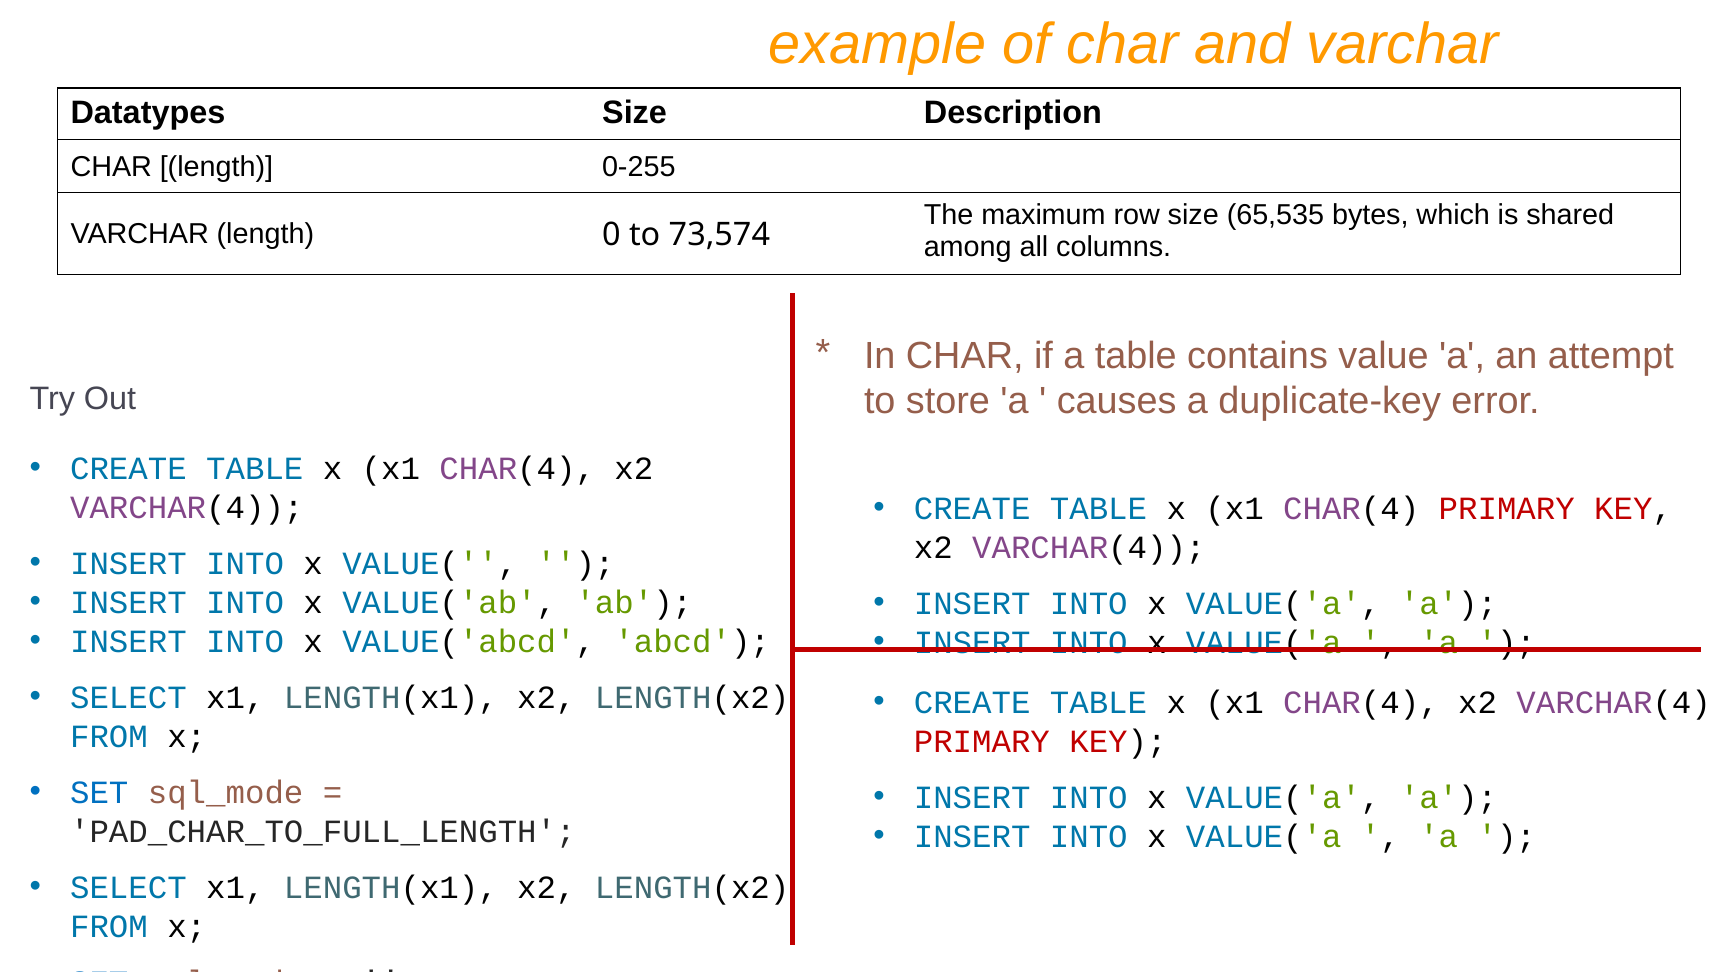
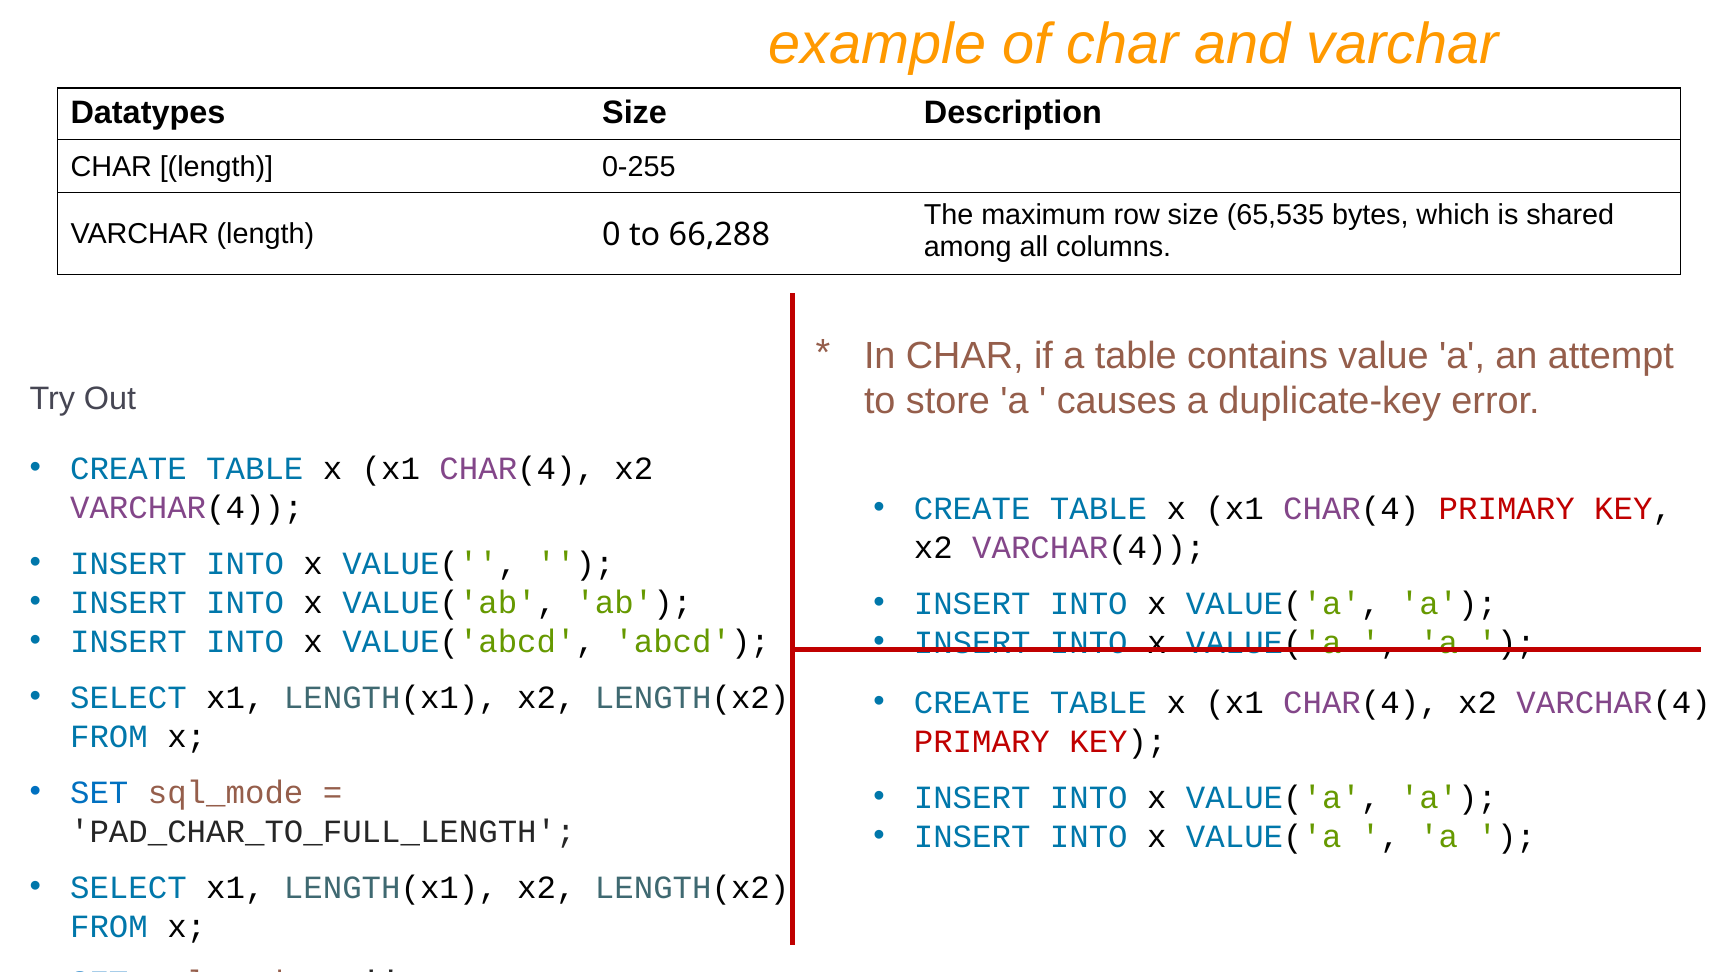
73,574: 73,574 -> 66,288 (719, 235)
